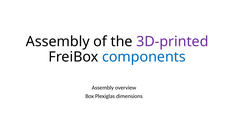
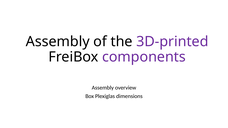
components colour: blue -> purple (144, 57)
